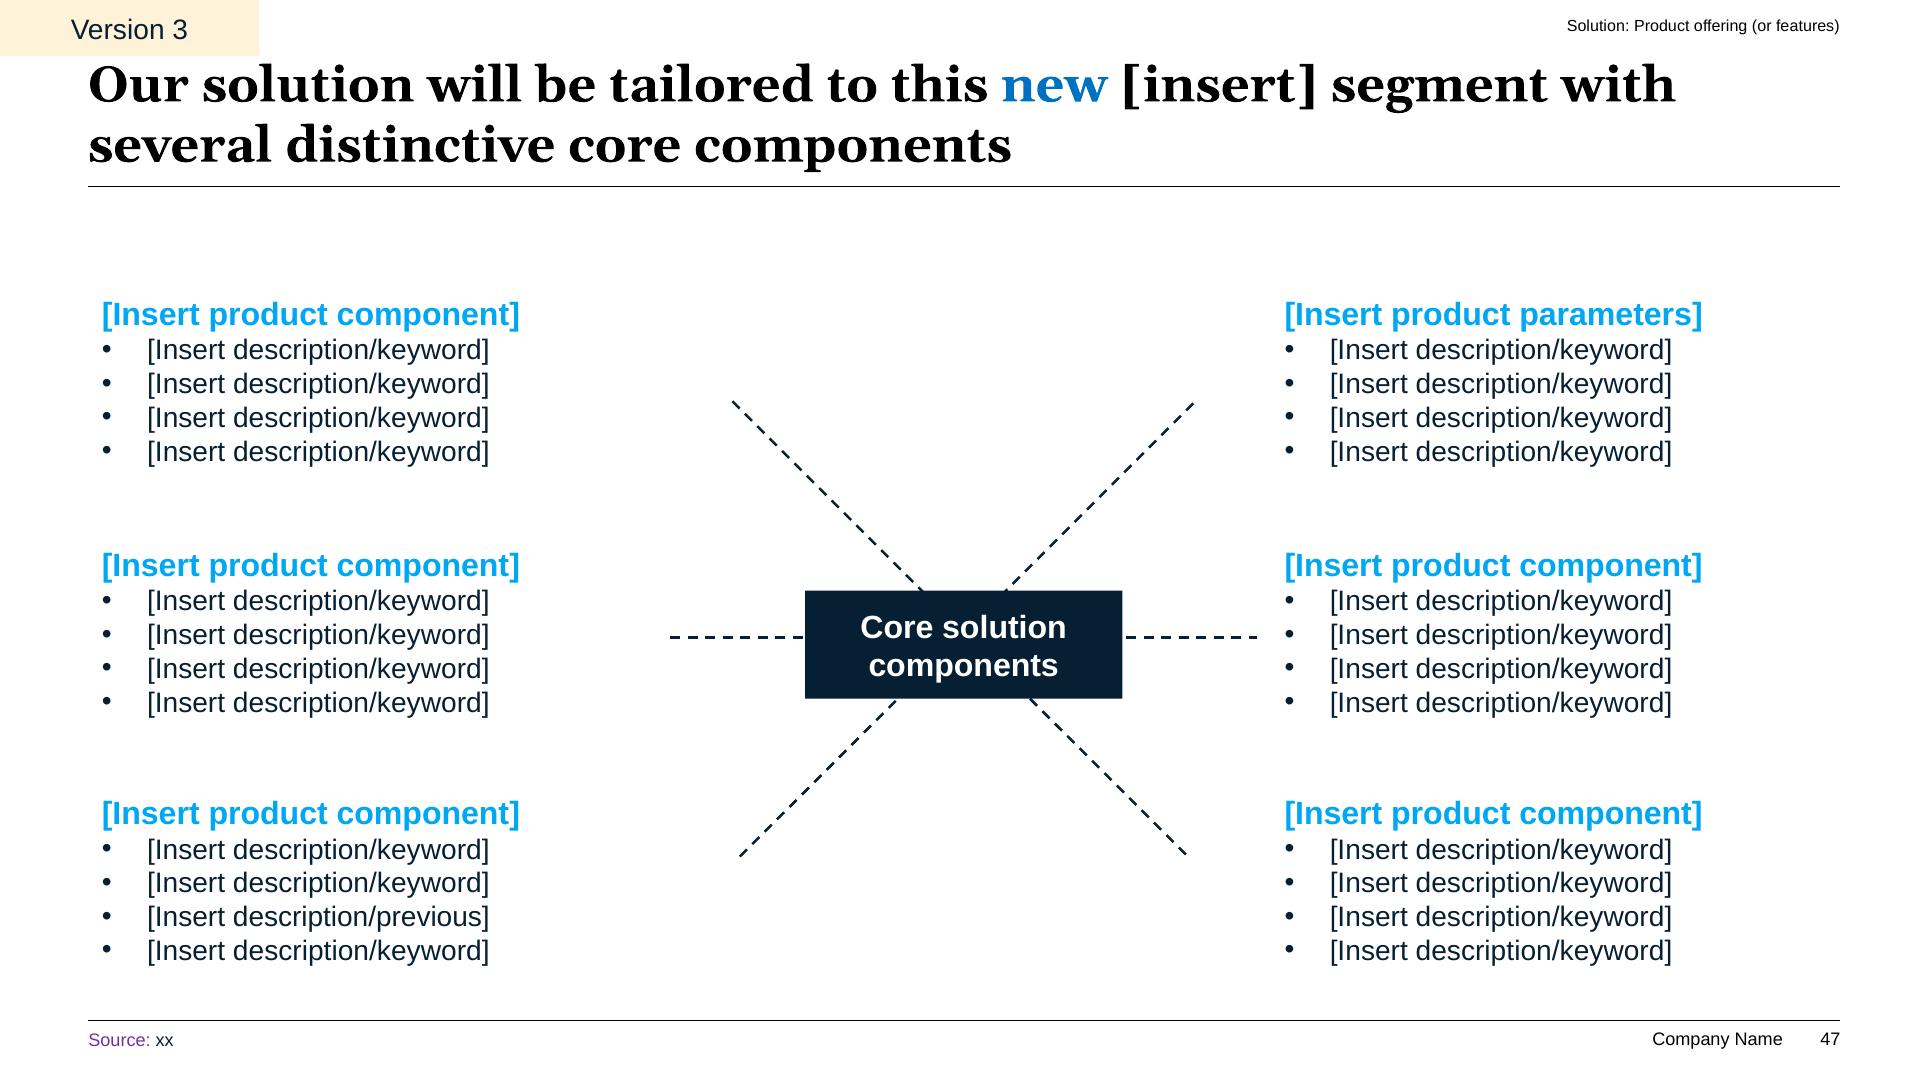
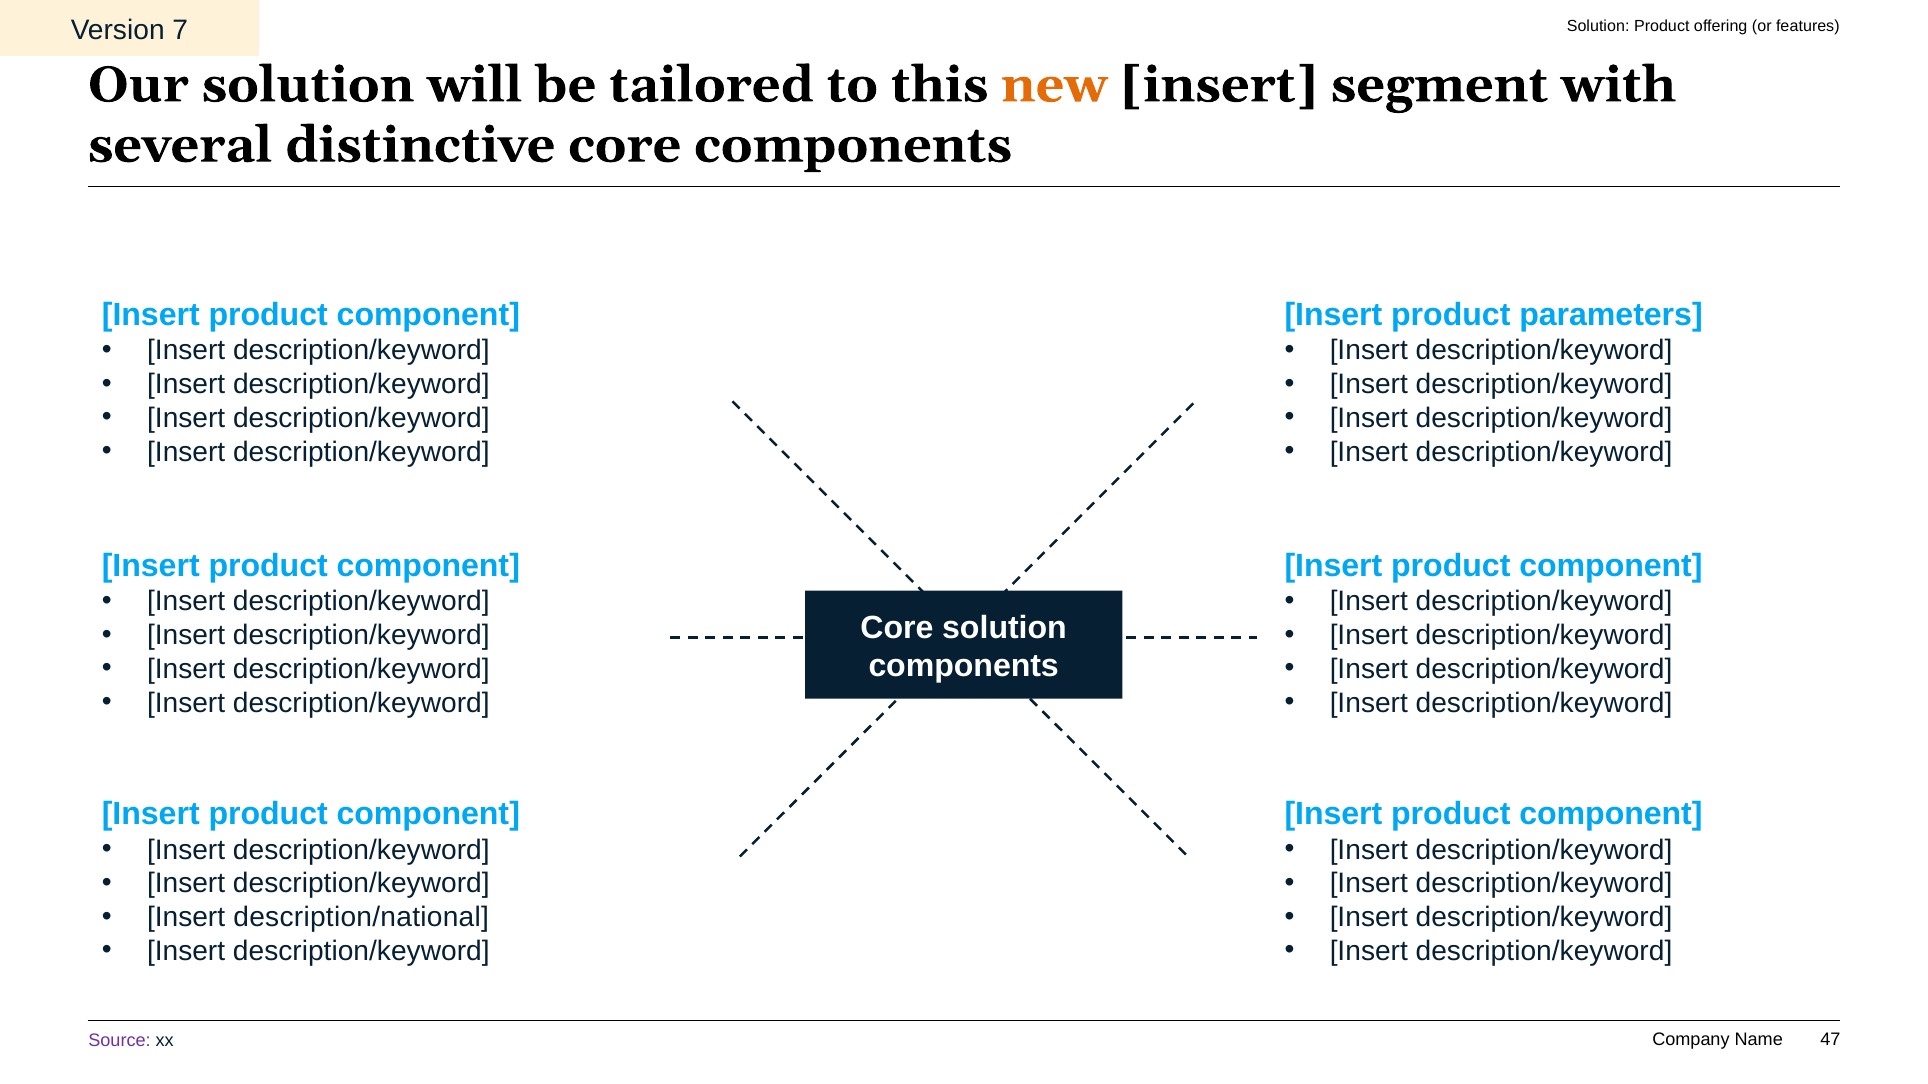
3: 3 -> 7 (180, 30)
new colour: blue -> orange (1054, 85)
description/previous: description/previous -> description/national (361, 918)
